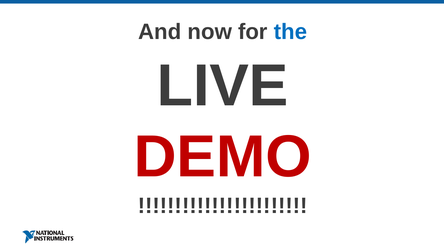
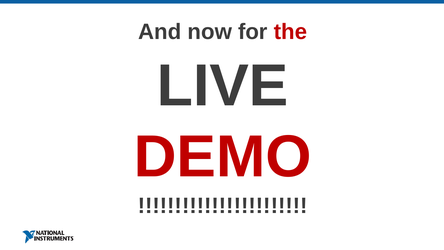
the colour: blue -> red (290, 32)
